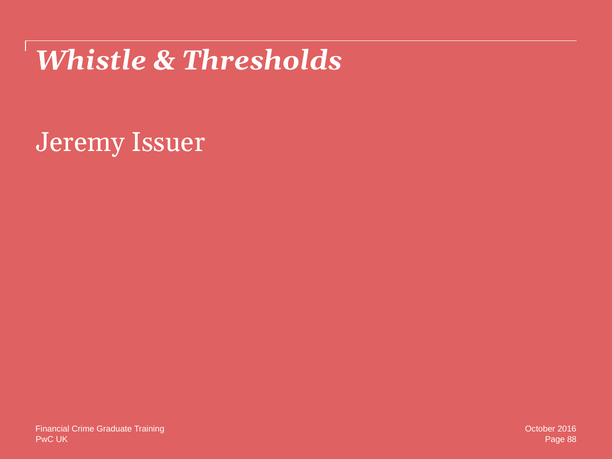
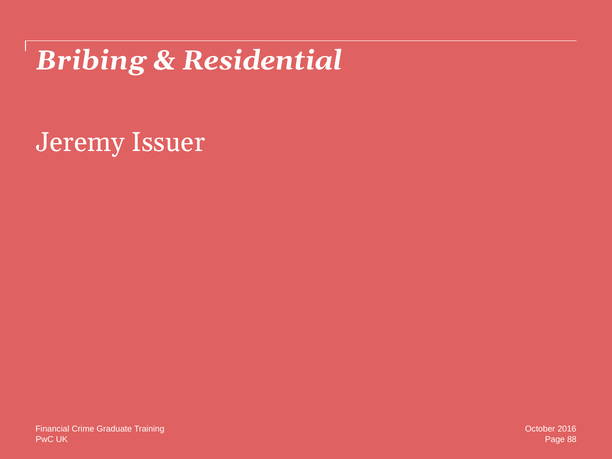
Whistle: Whistle -> Bribing (91, 60)
Thresholds: Thresholds -> Residential (262, 60)
